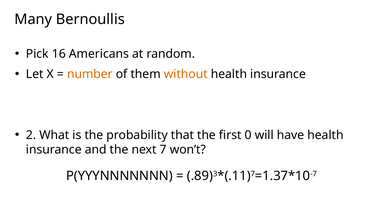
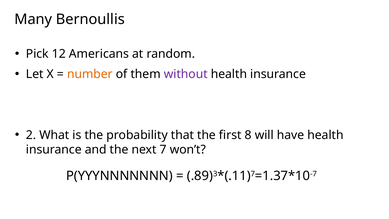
16: 16 -> 12 (59, 54)
without colour: orange -> purple (186, 74)
0: 0 -> 8 (248, 135)
